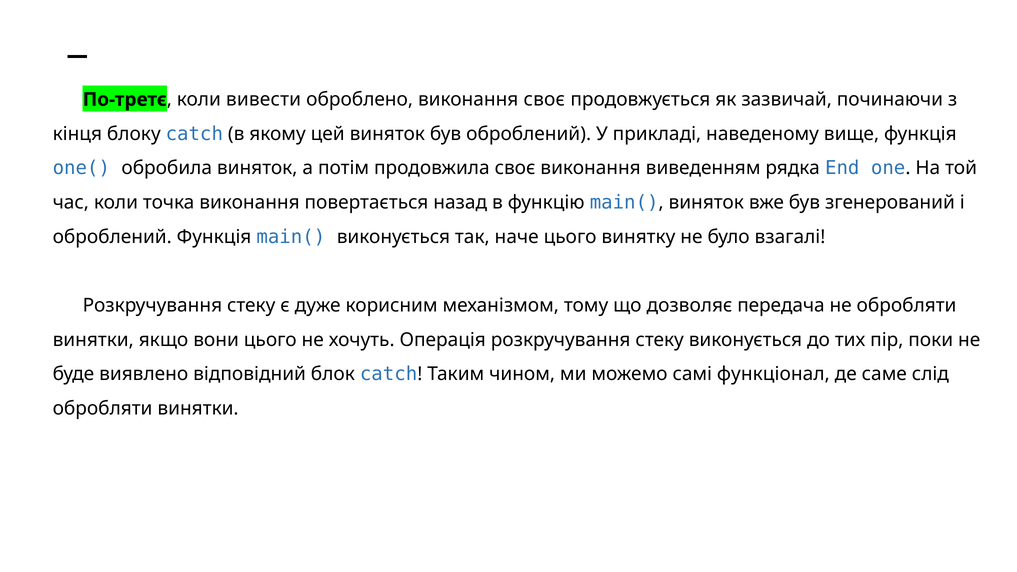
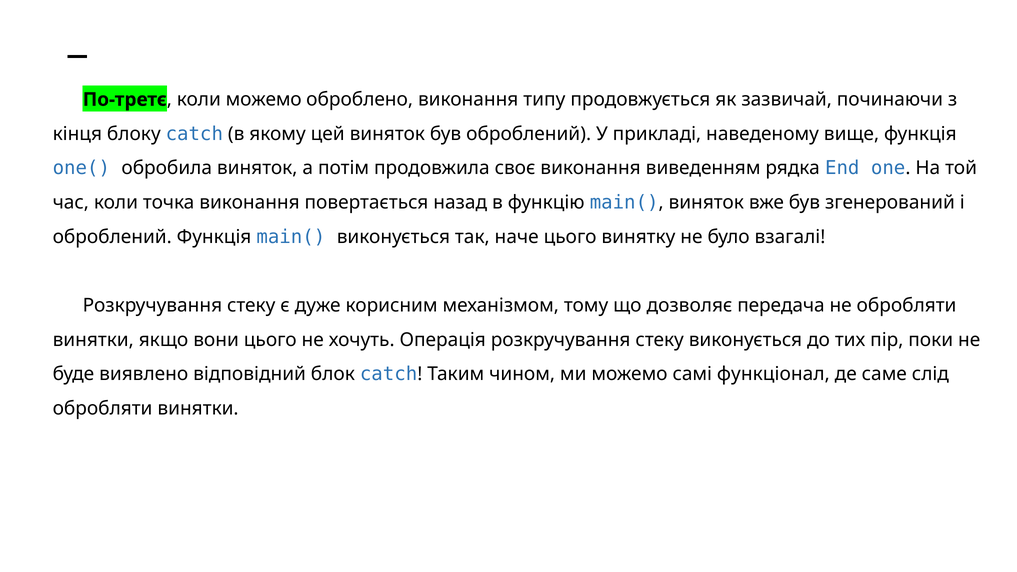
коли вивести: вивести -> можемо (264, 100)
виконання своє: своє -> типу (544, 100)
